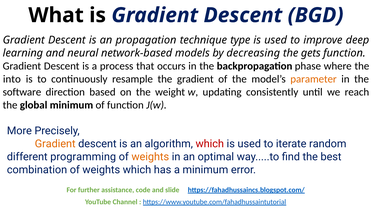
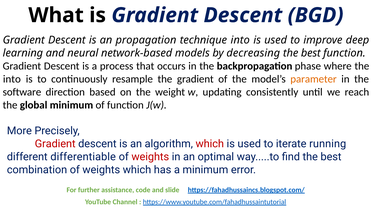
technique type: type -> into (240, 40)
gets: gets -> best (311, 53)
Gradient colour: orange -> red (55, 144)
random: random -> running (328, 144)
programming: programming -> differentiable (83, 157)
weights colour: orange -> red (150, 157)
